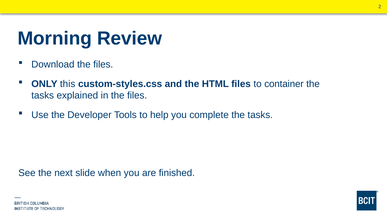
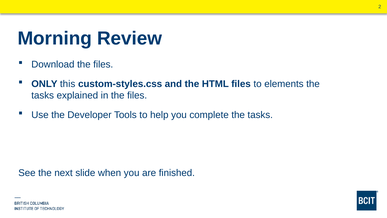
container: container -> elements (284, 84)
